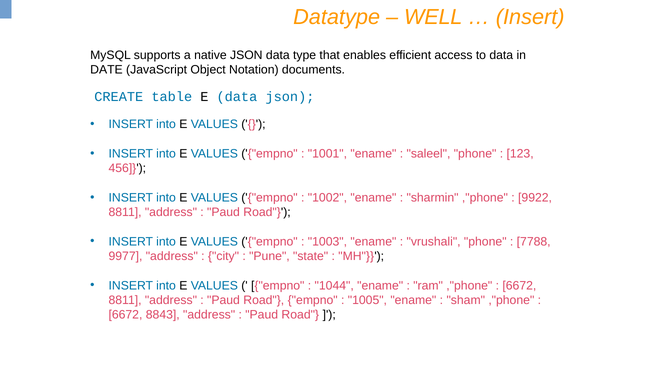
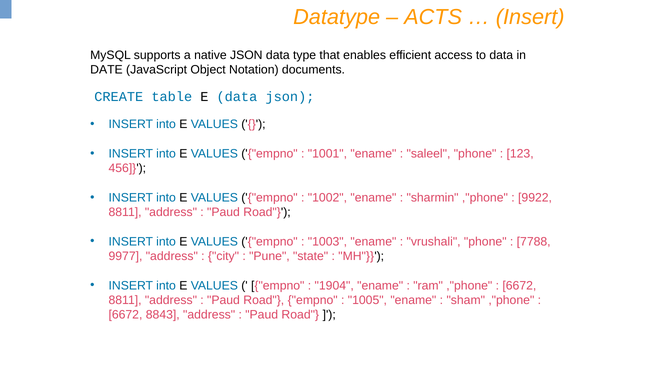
WELL: WELL -> ACTS (433, 17)
1044: 1044 -> 1904 (334, 286)
